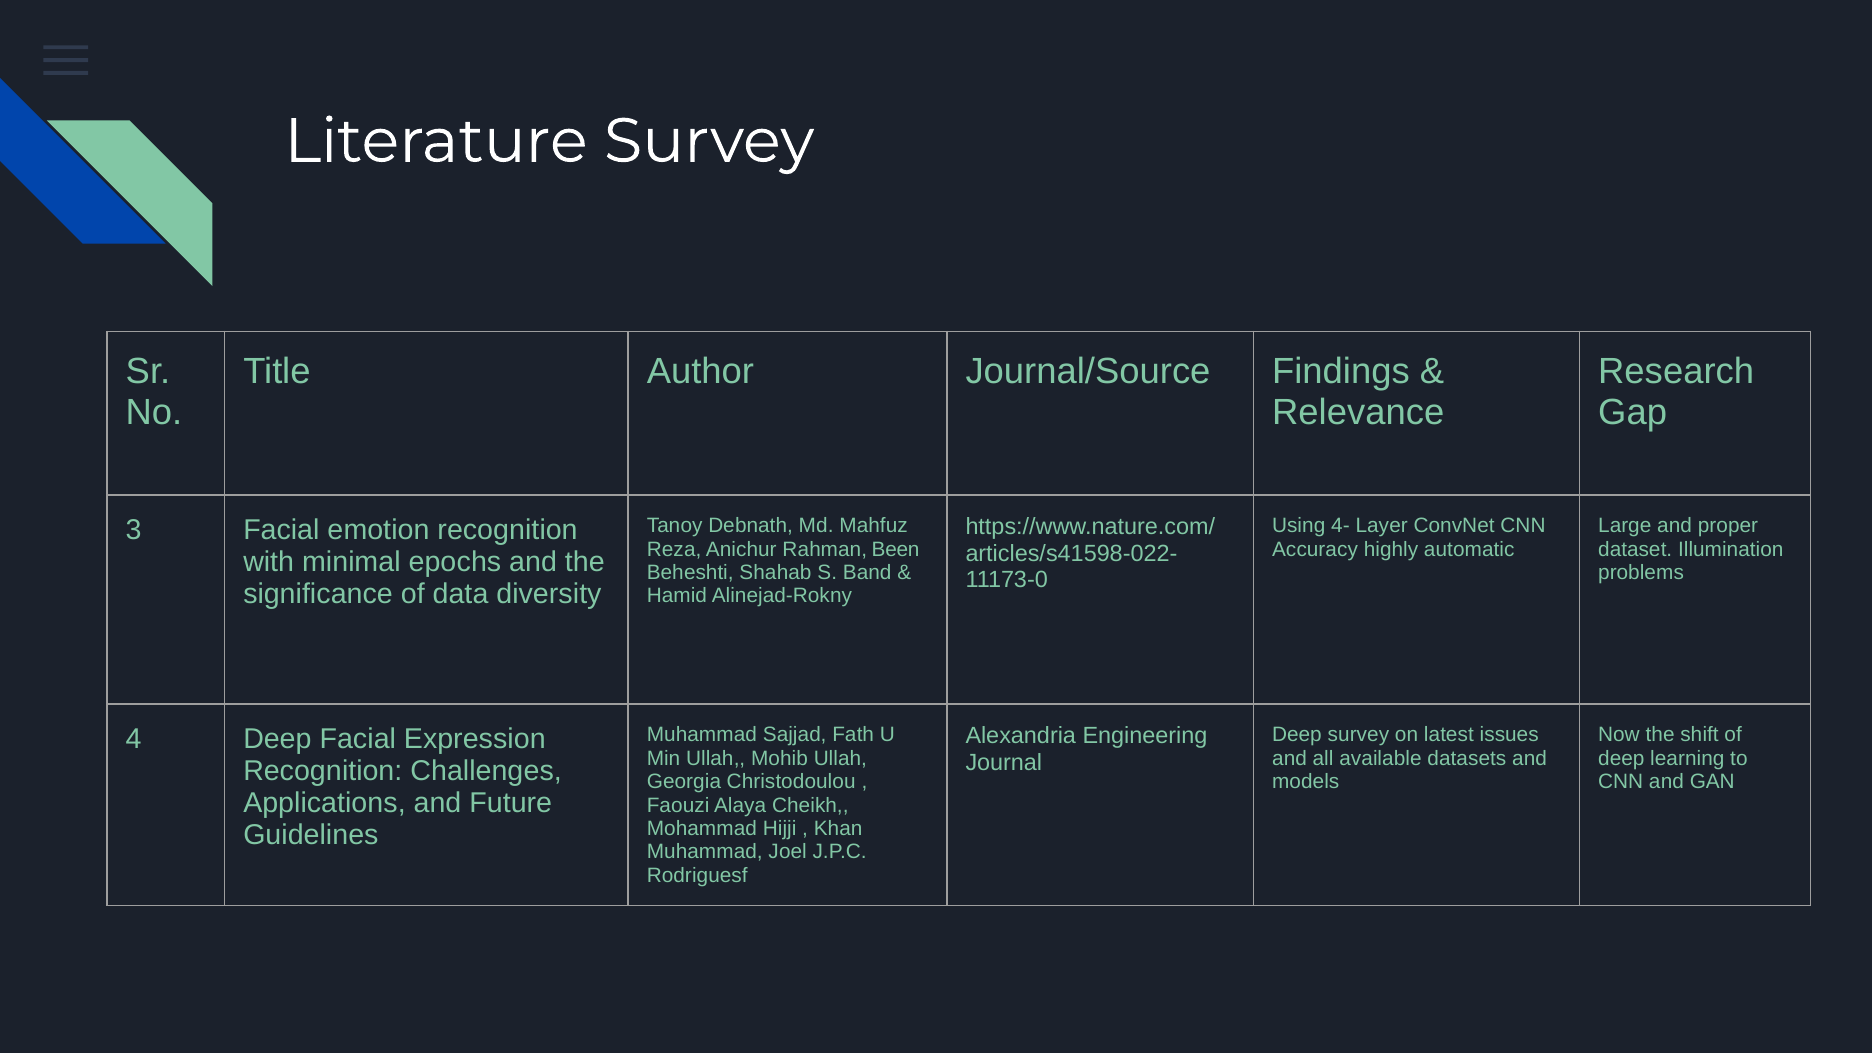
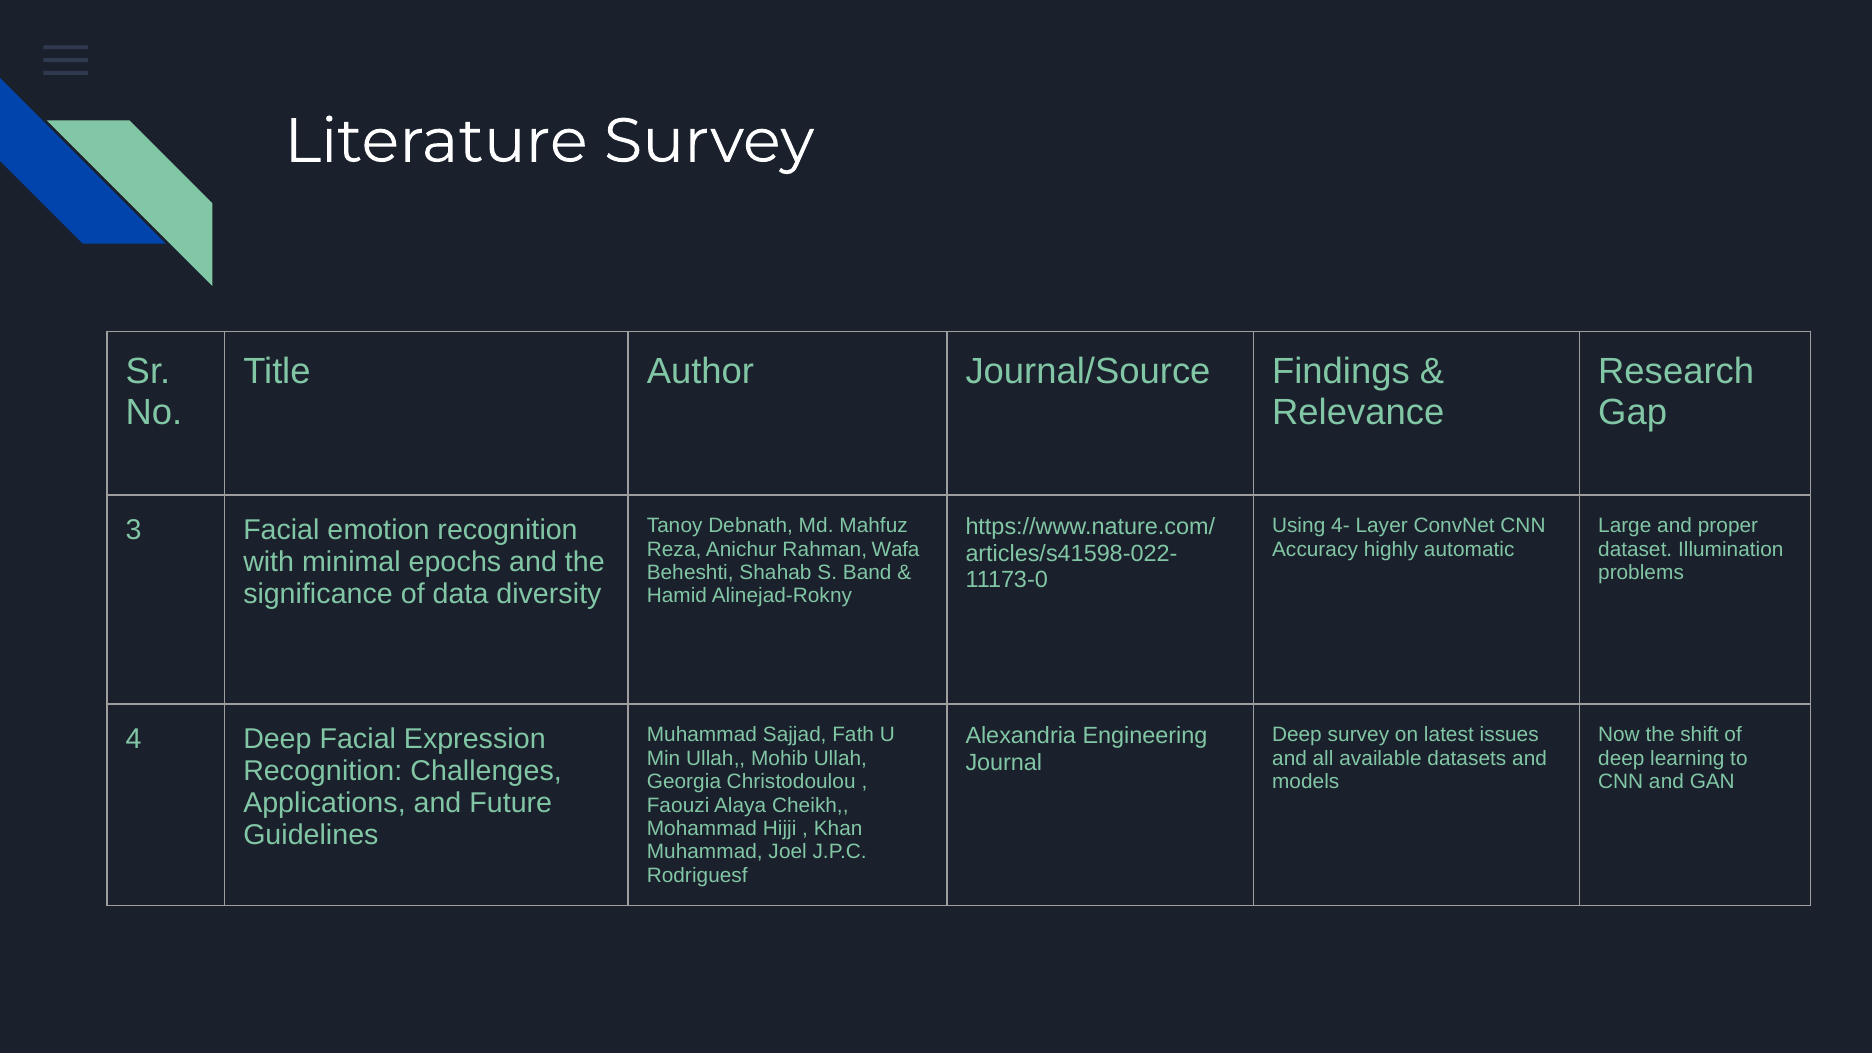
Been: Been -> Wafa (896, 549)
